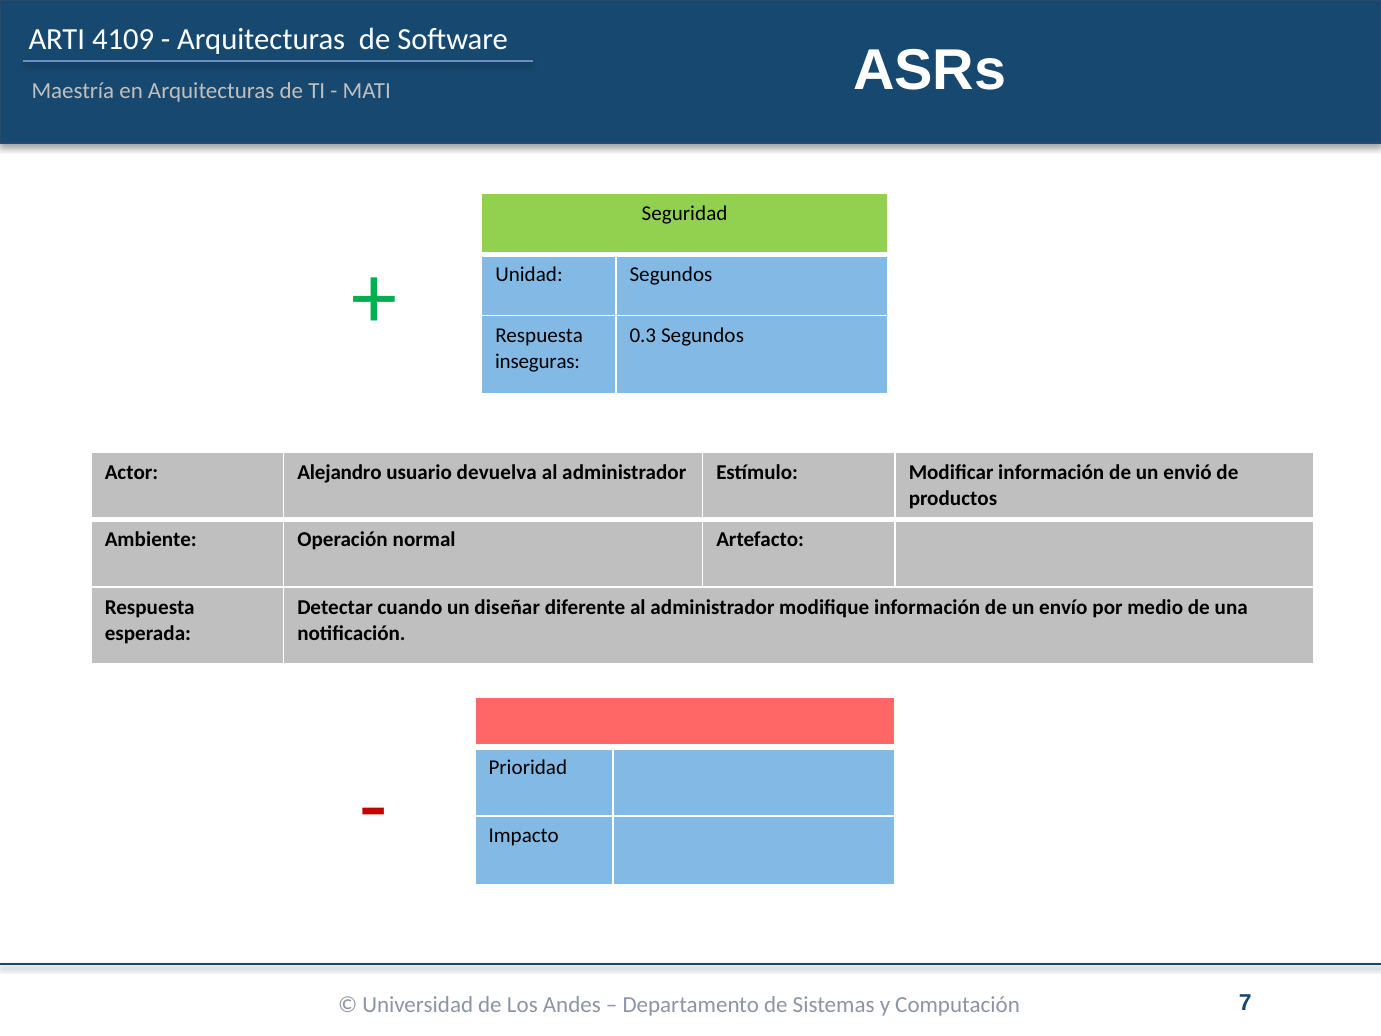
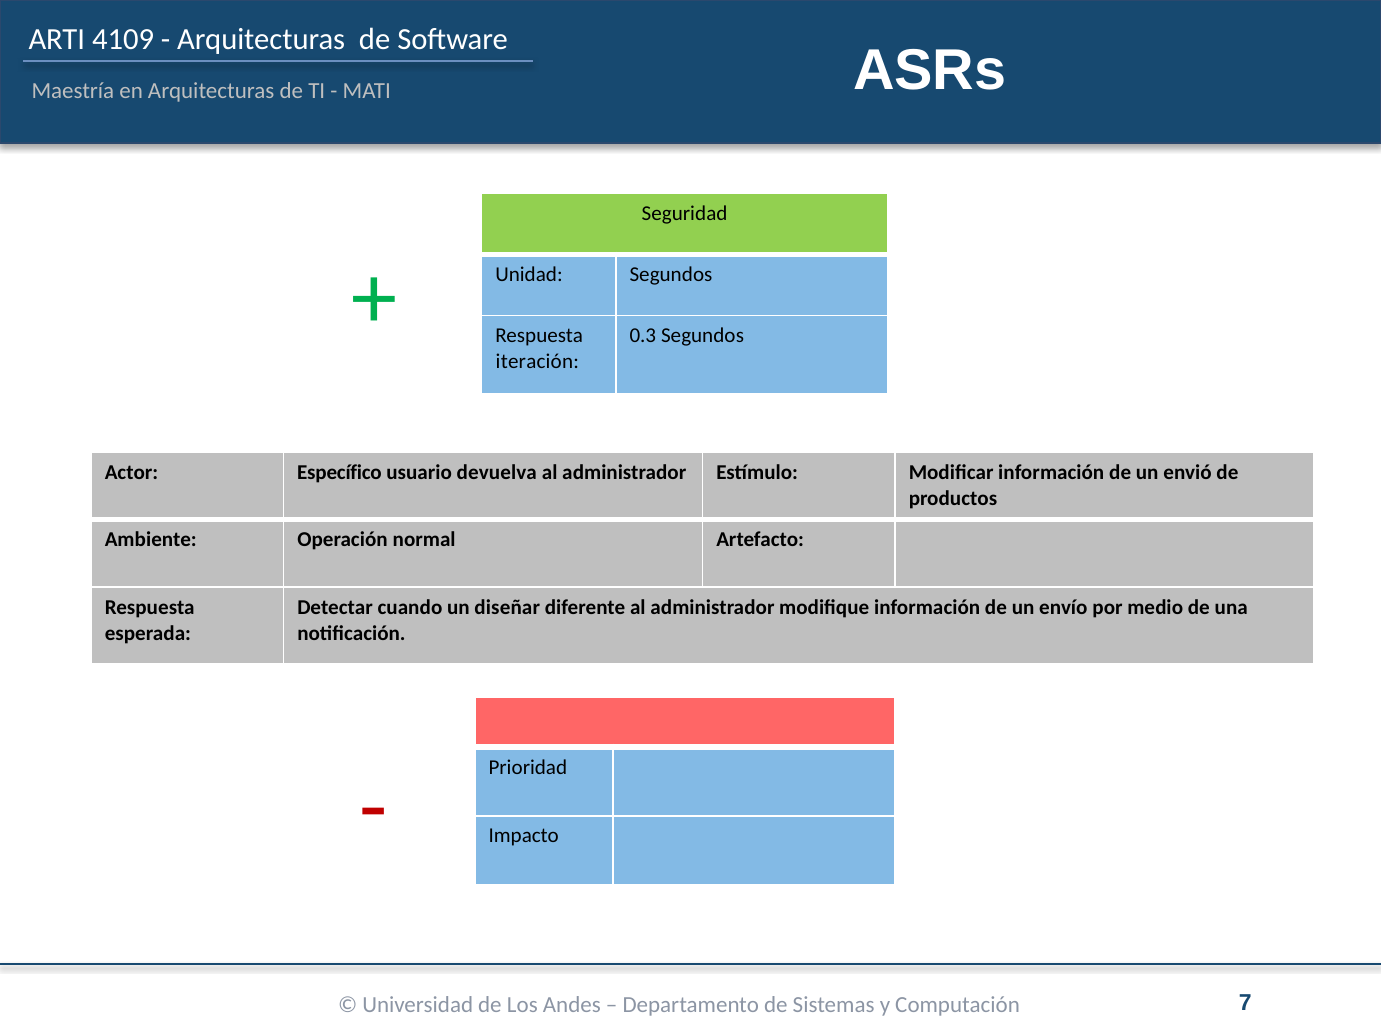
inseguras: inseguras -> iteración (537, 362)
Alejandro: Alejandro -> Específico (339, 472)
